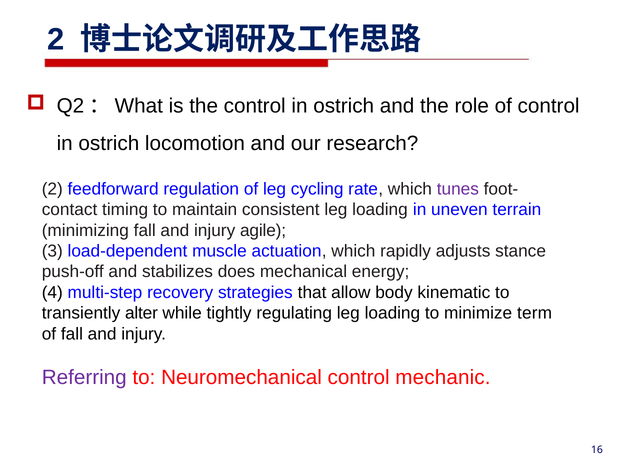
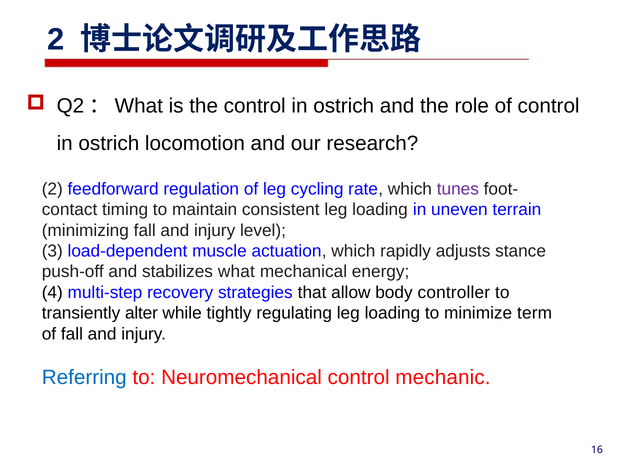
agile: agile -> level (263, 230)
does: does -> what (236, 272)
kinematic: kinematic -> controller (454, 292)
Referring colour: purple -> blue (84, 377)
